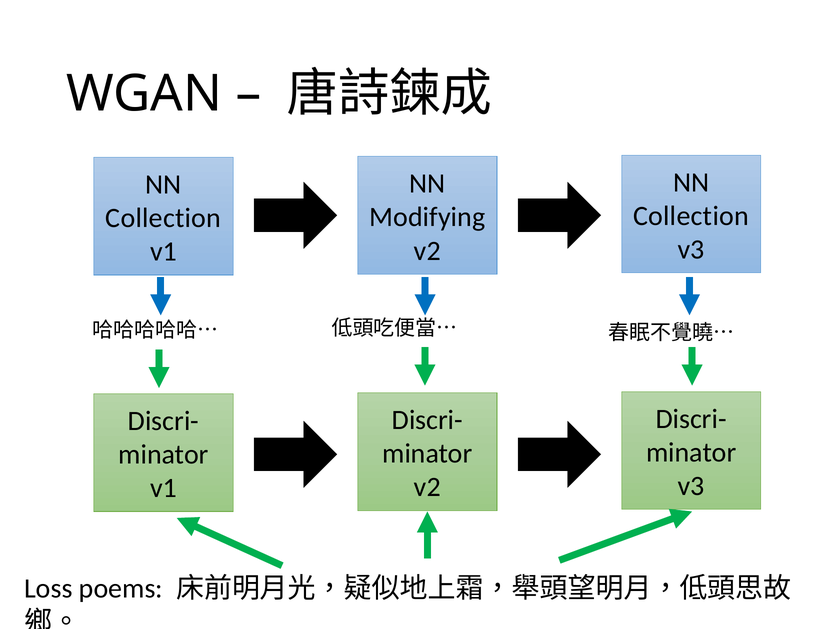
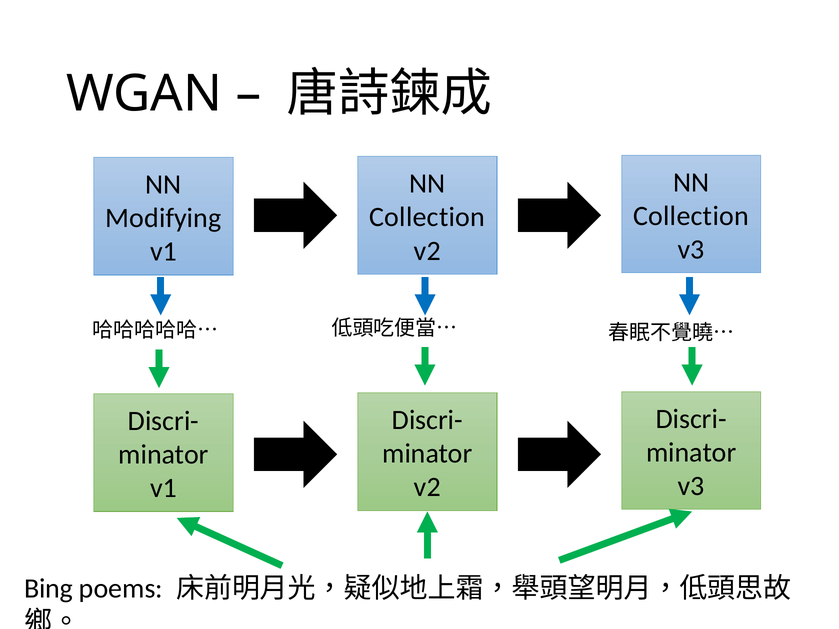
Modifying: Modifying -> Collection (427, 217)
Collection: Collection -> Modifying (163, 218)
Loss: Loss -> Bing (49, 589)
